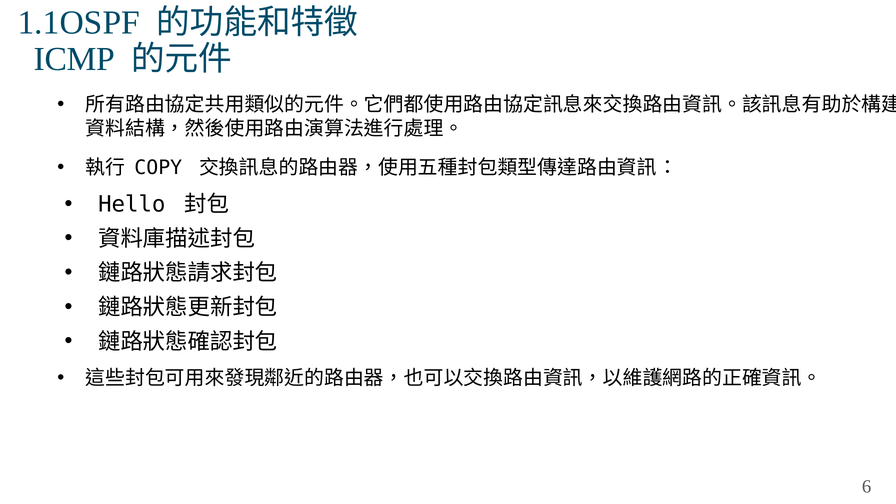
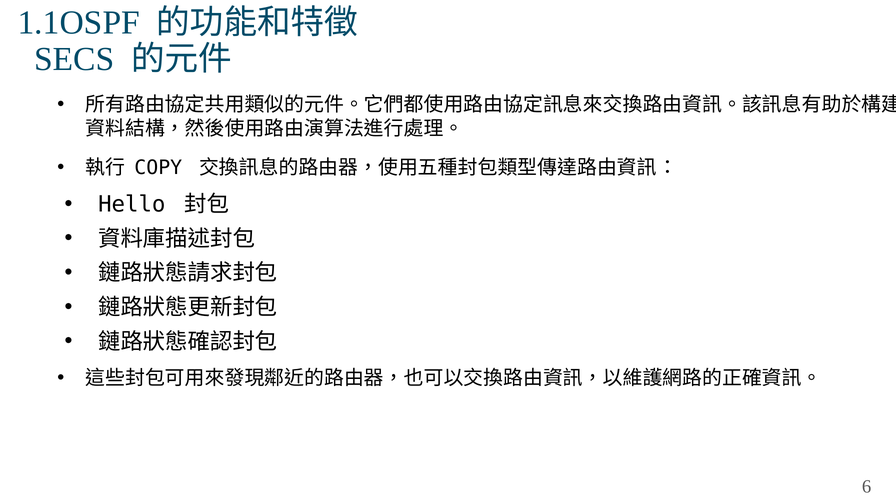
ICMP: ICMP -> SECS (74, 59)
